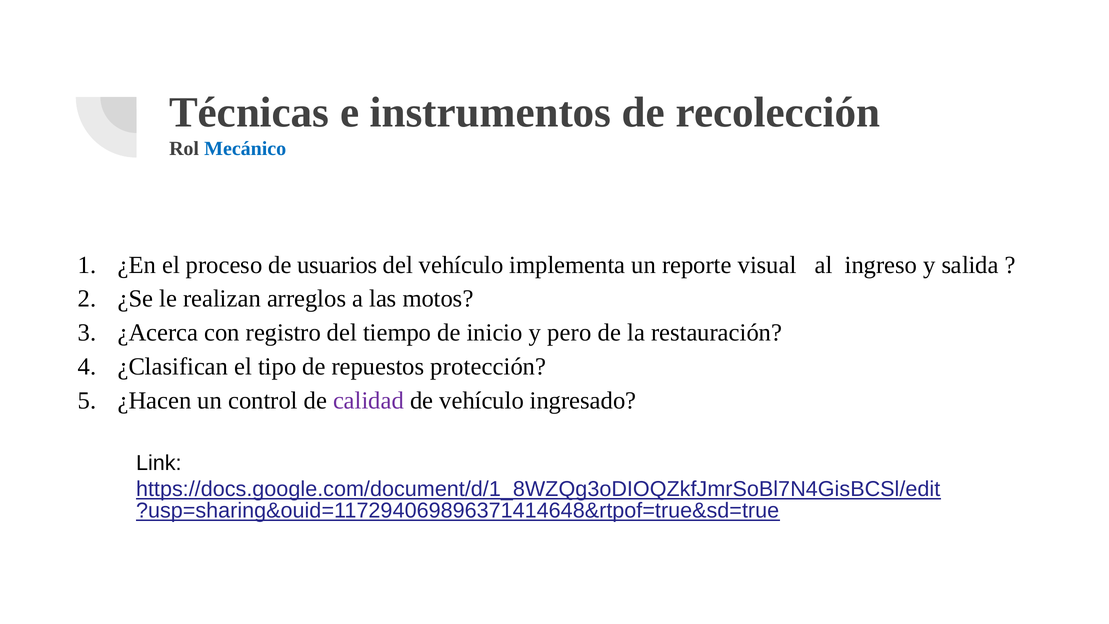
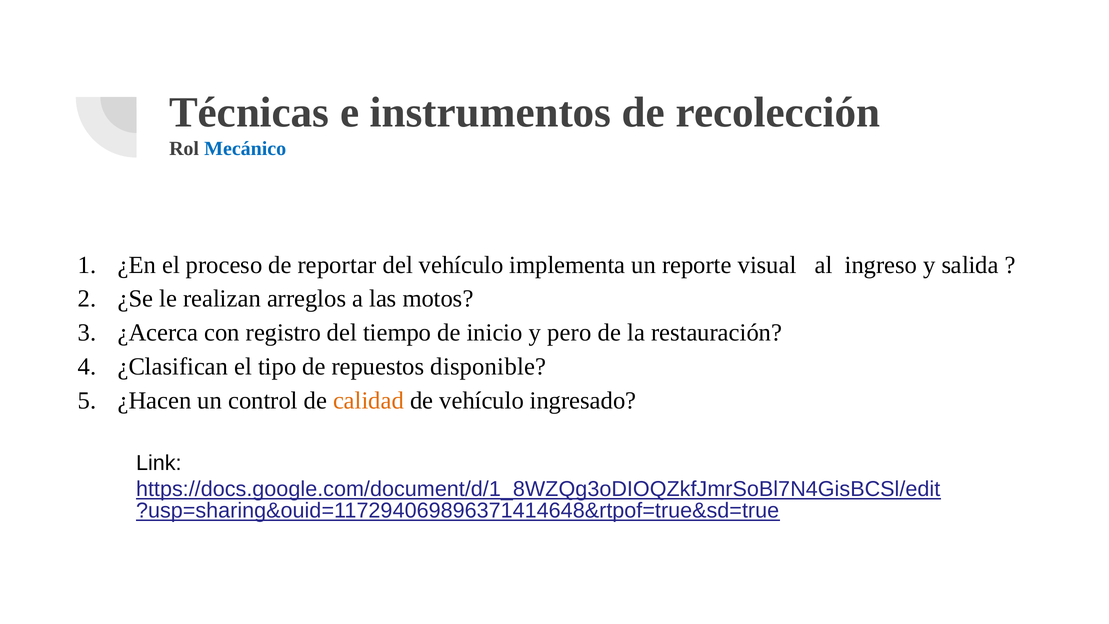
usuarios: usuarios -> reportar (337, 265)
protección: protección -> disponible (488, 367)
calidad colour: purple -> orange (368, 401)
